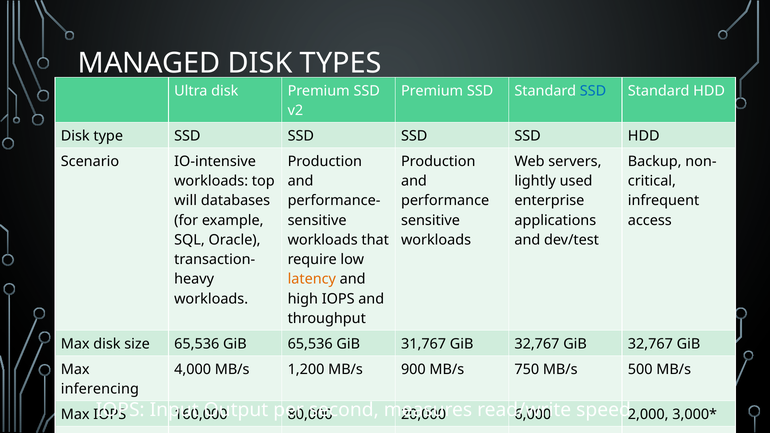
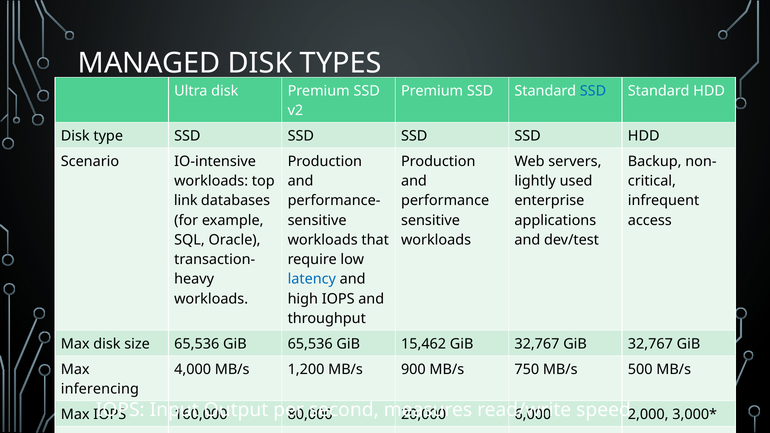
will: will -> link (186, 201)
latency colour: orange -> blue (312, 279)
31,767: 31,767 -> 15,462 (424, 344)
